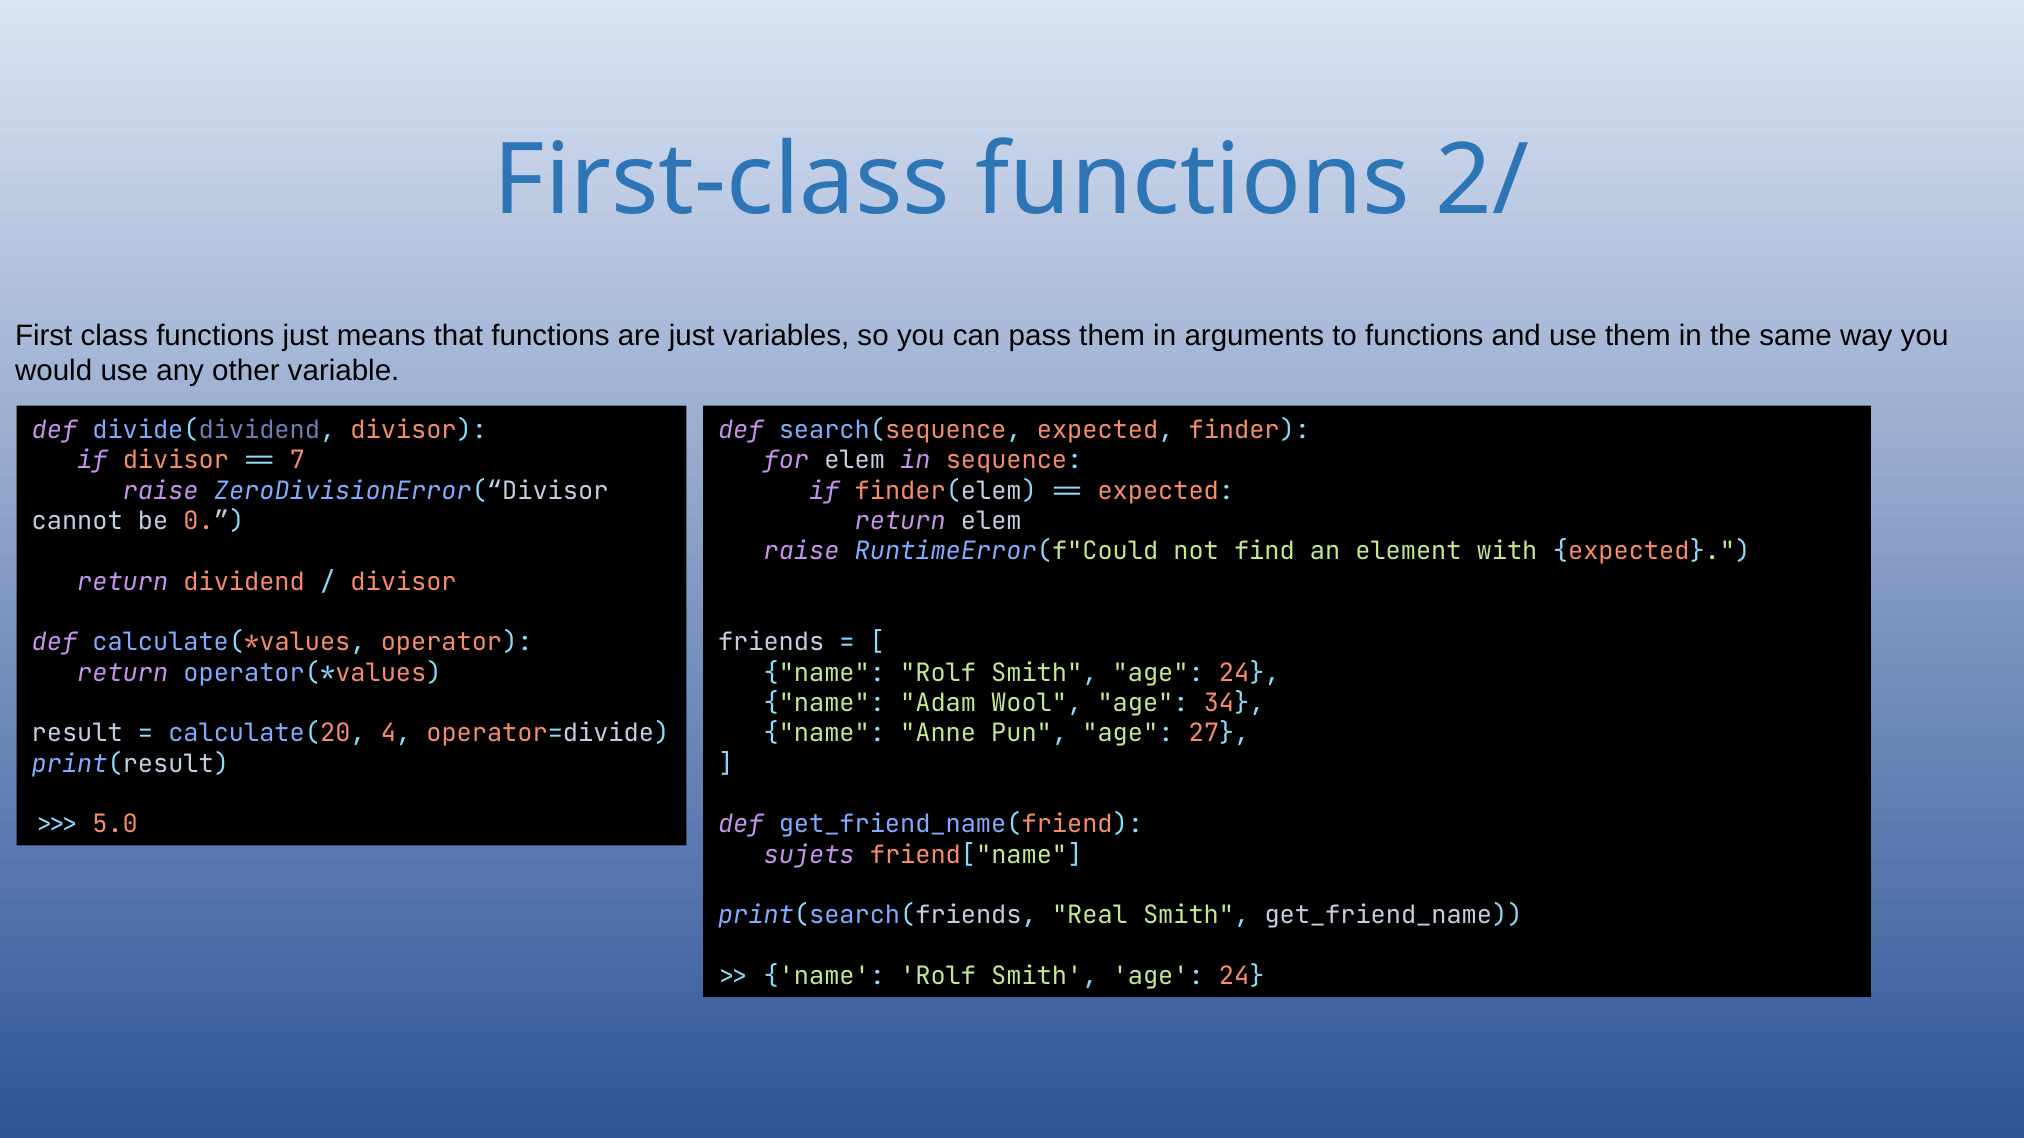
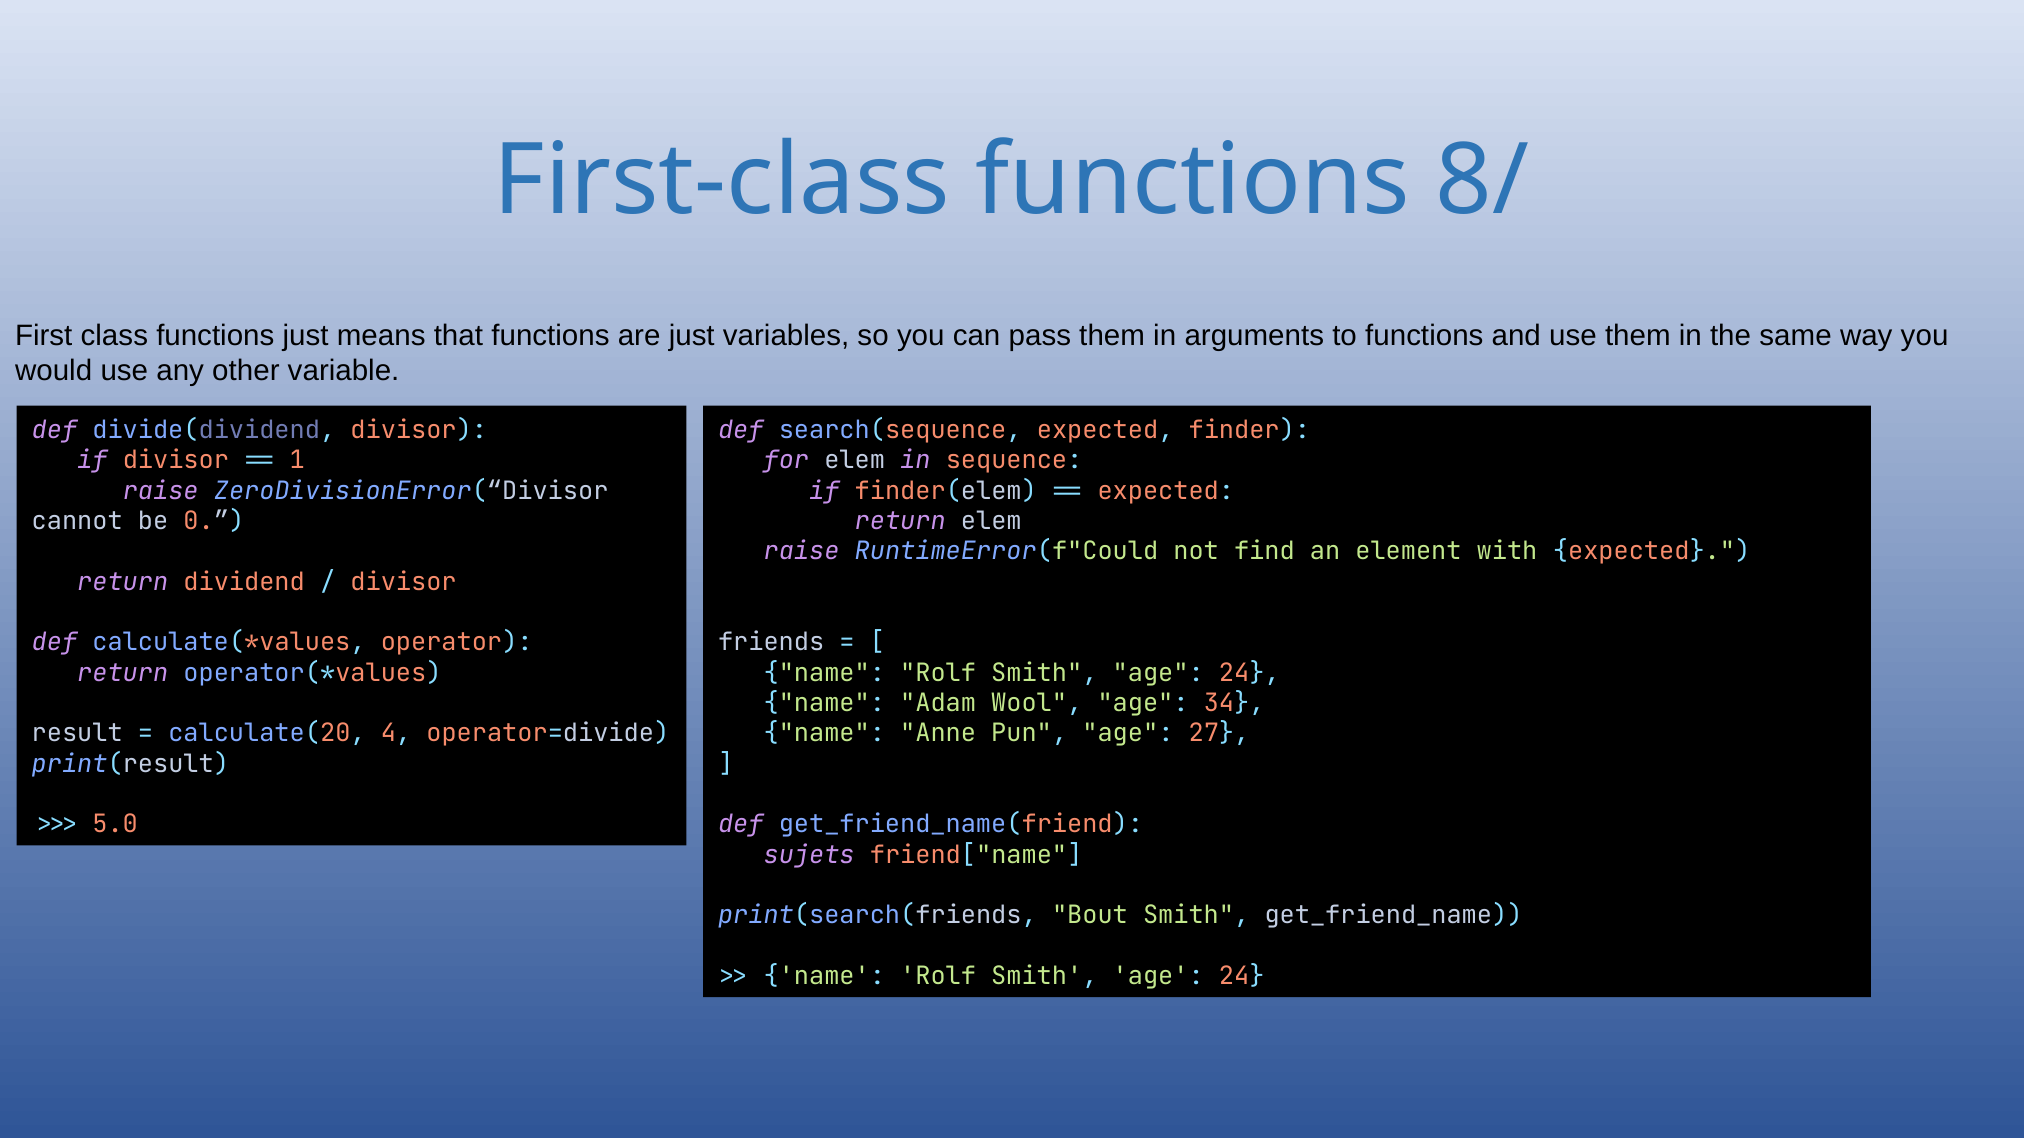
2/: 2/ -> 8/ (1483, 181)
7: 7 -> 1 (297, 461)
Real: Real -> Bout (1090, 916)
